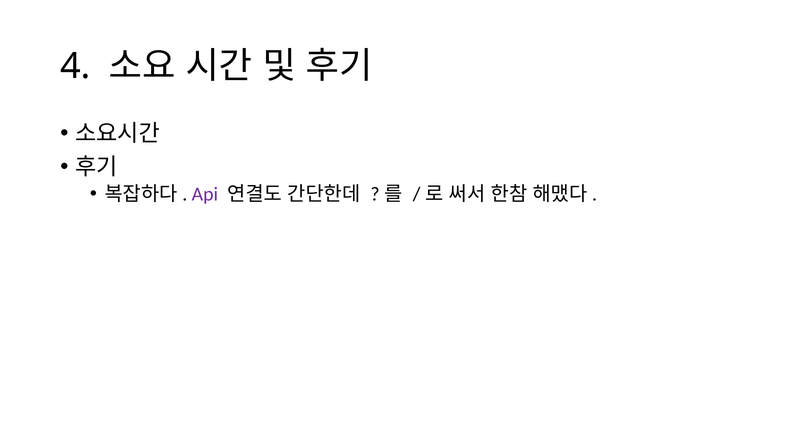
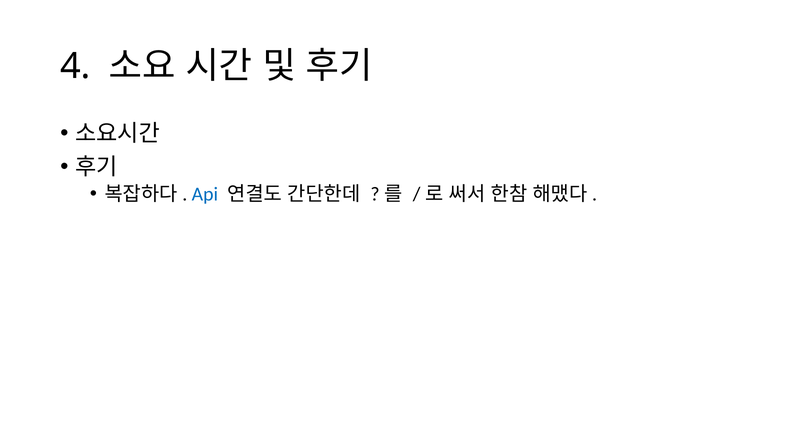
Api colour: purple -> blue (205, 194)
